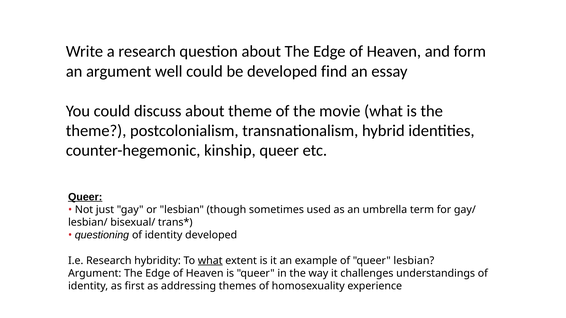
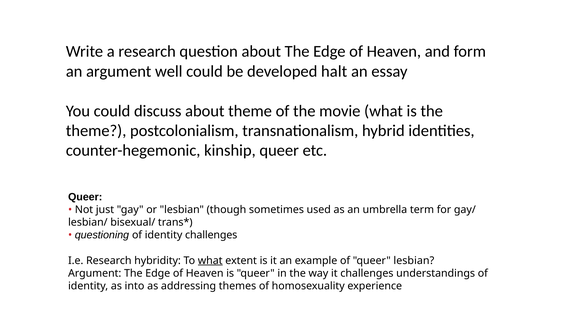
find: find -> halt (334, 71)
Queer underline: present -> none (85, 197)
identity developed: developed -> challenges (211, 235)
first: first -> into (134, 286)
